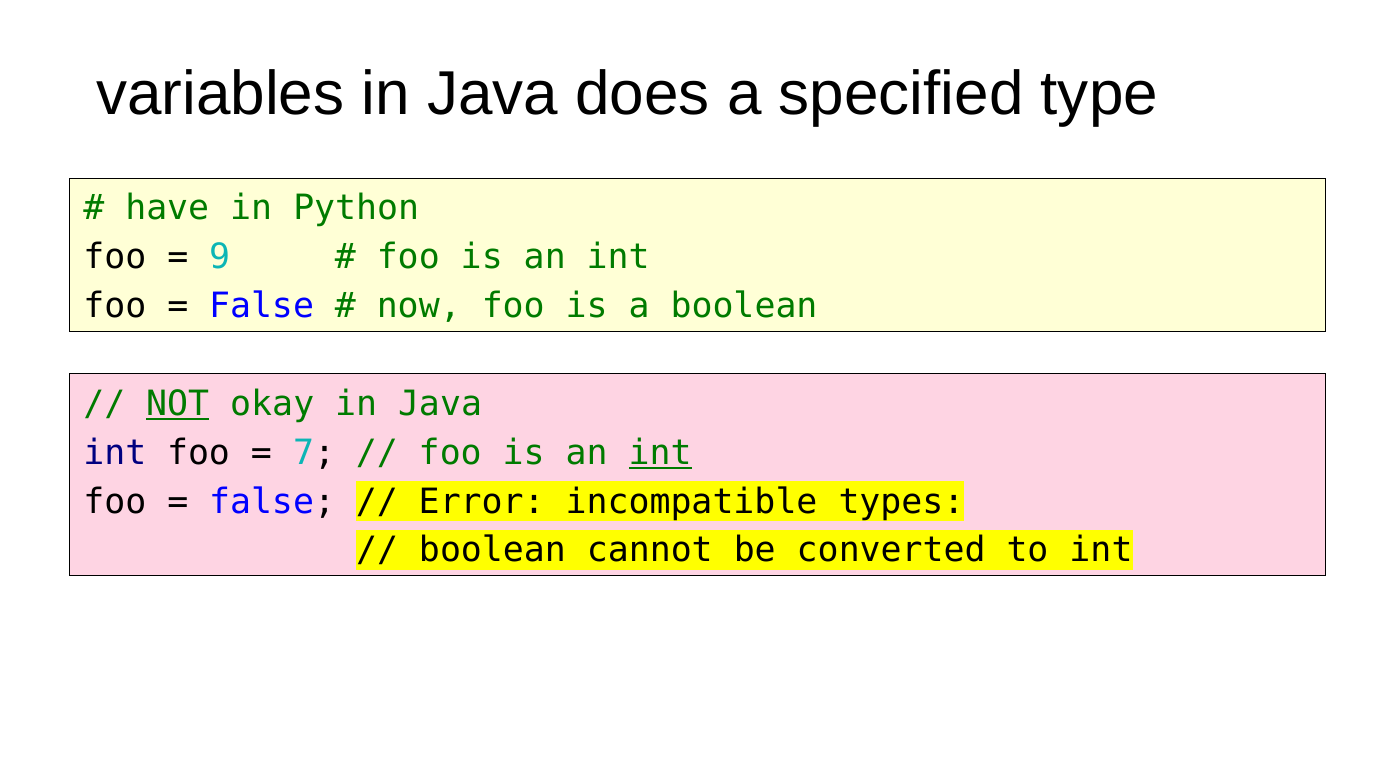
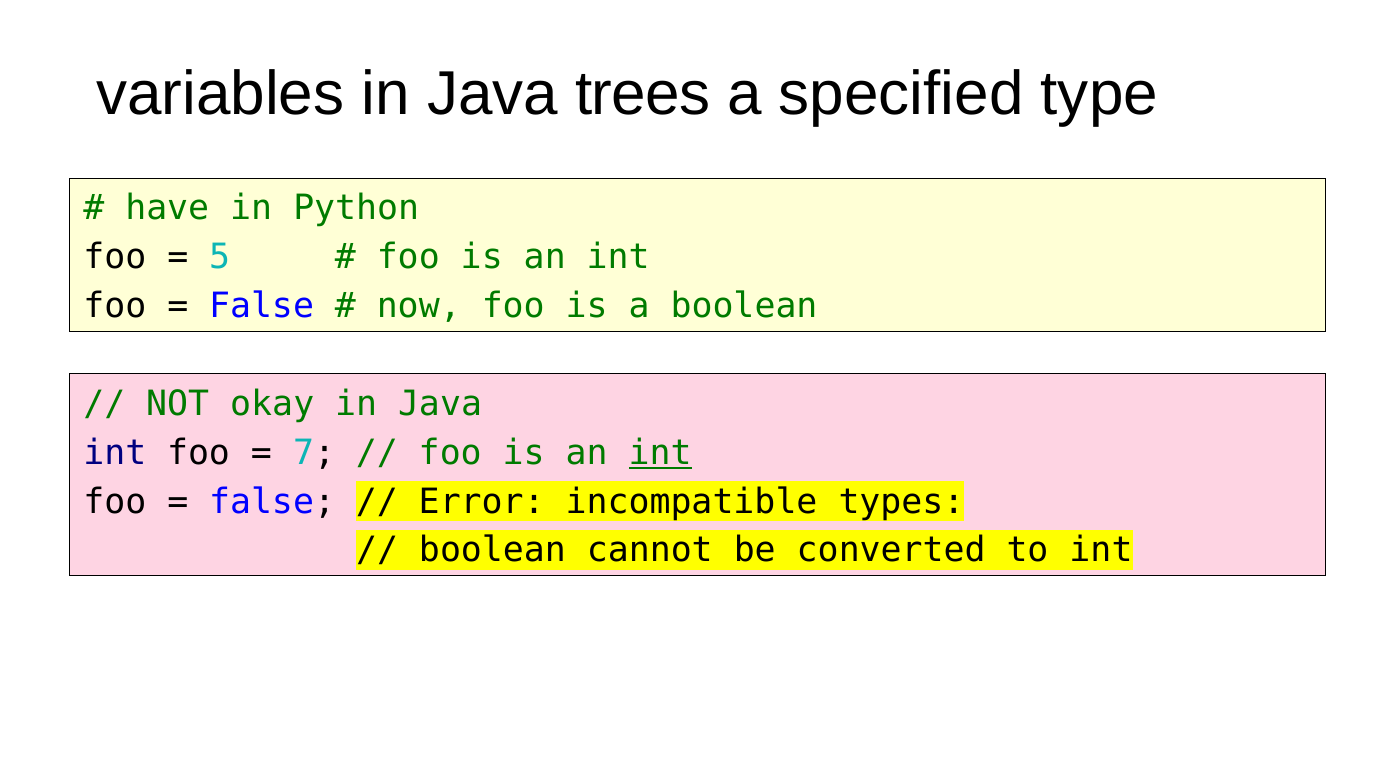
does: does -> trees (643, 94)
9: 9 -> 5 (220, 257)
NOT underline: present -> none (178, 404)
